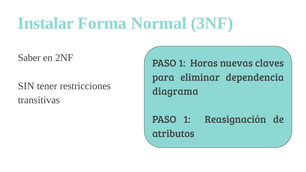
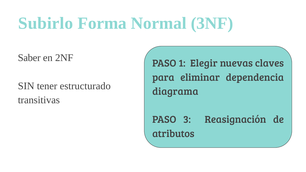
Instalar: Instalar -> Subirlo (46, 23)
Horas: Horas -> Elegir (204, 63)
restricciones: restricciones -> estructurado (85, 86)
1: 1 -> 3 (187, 120)
